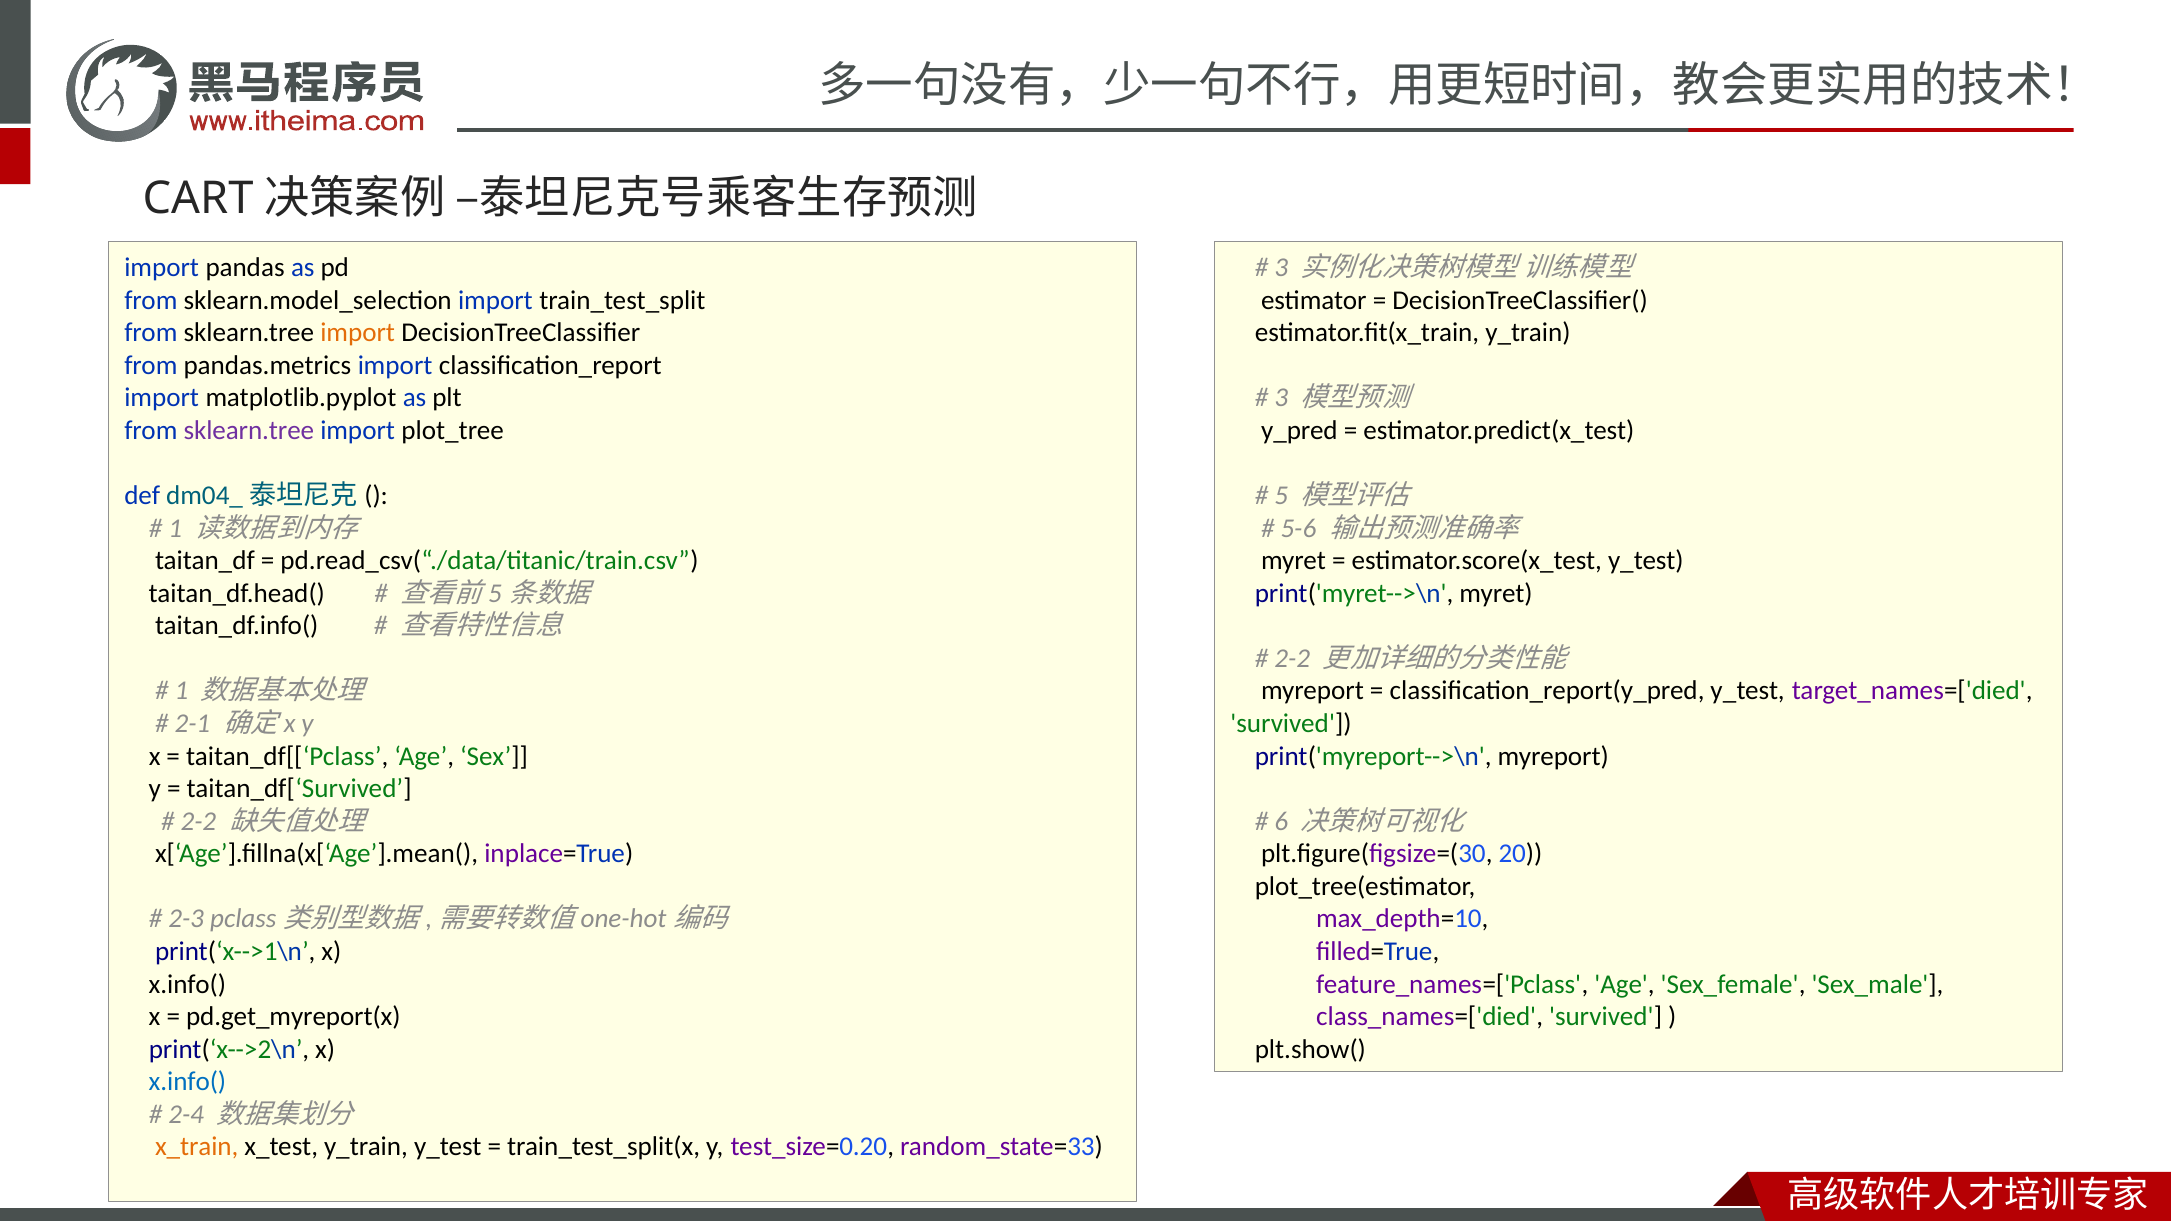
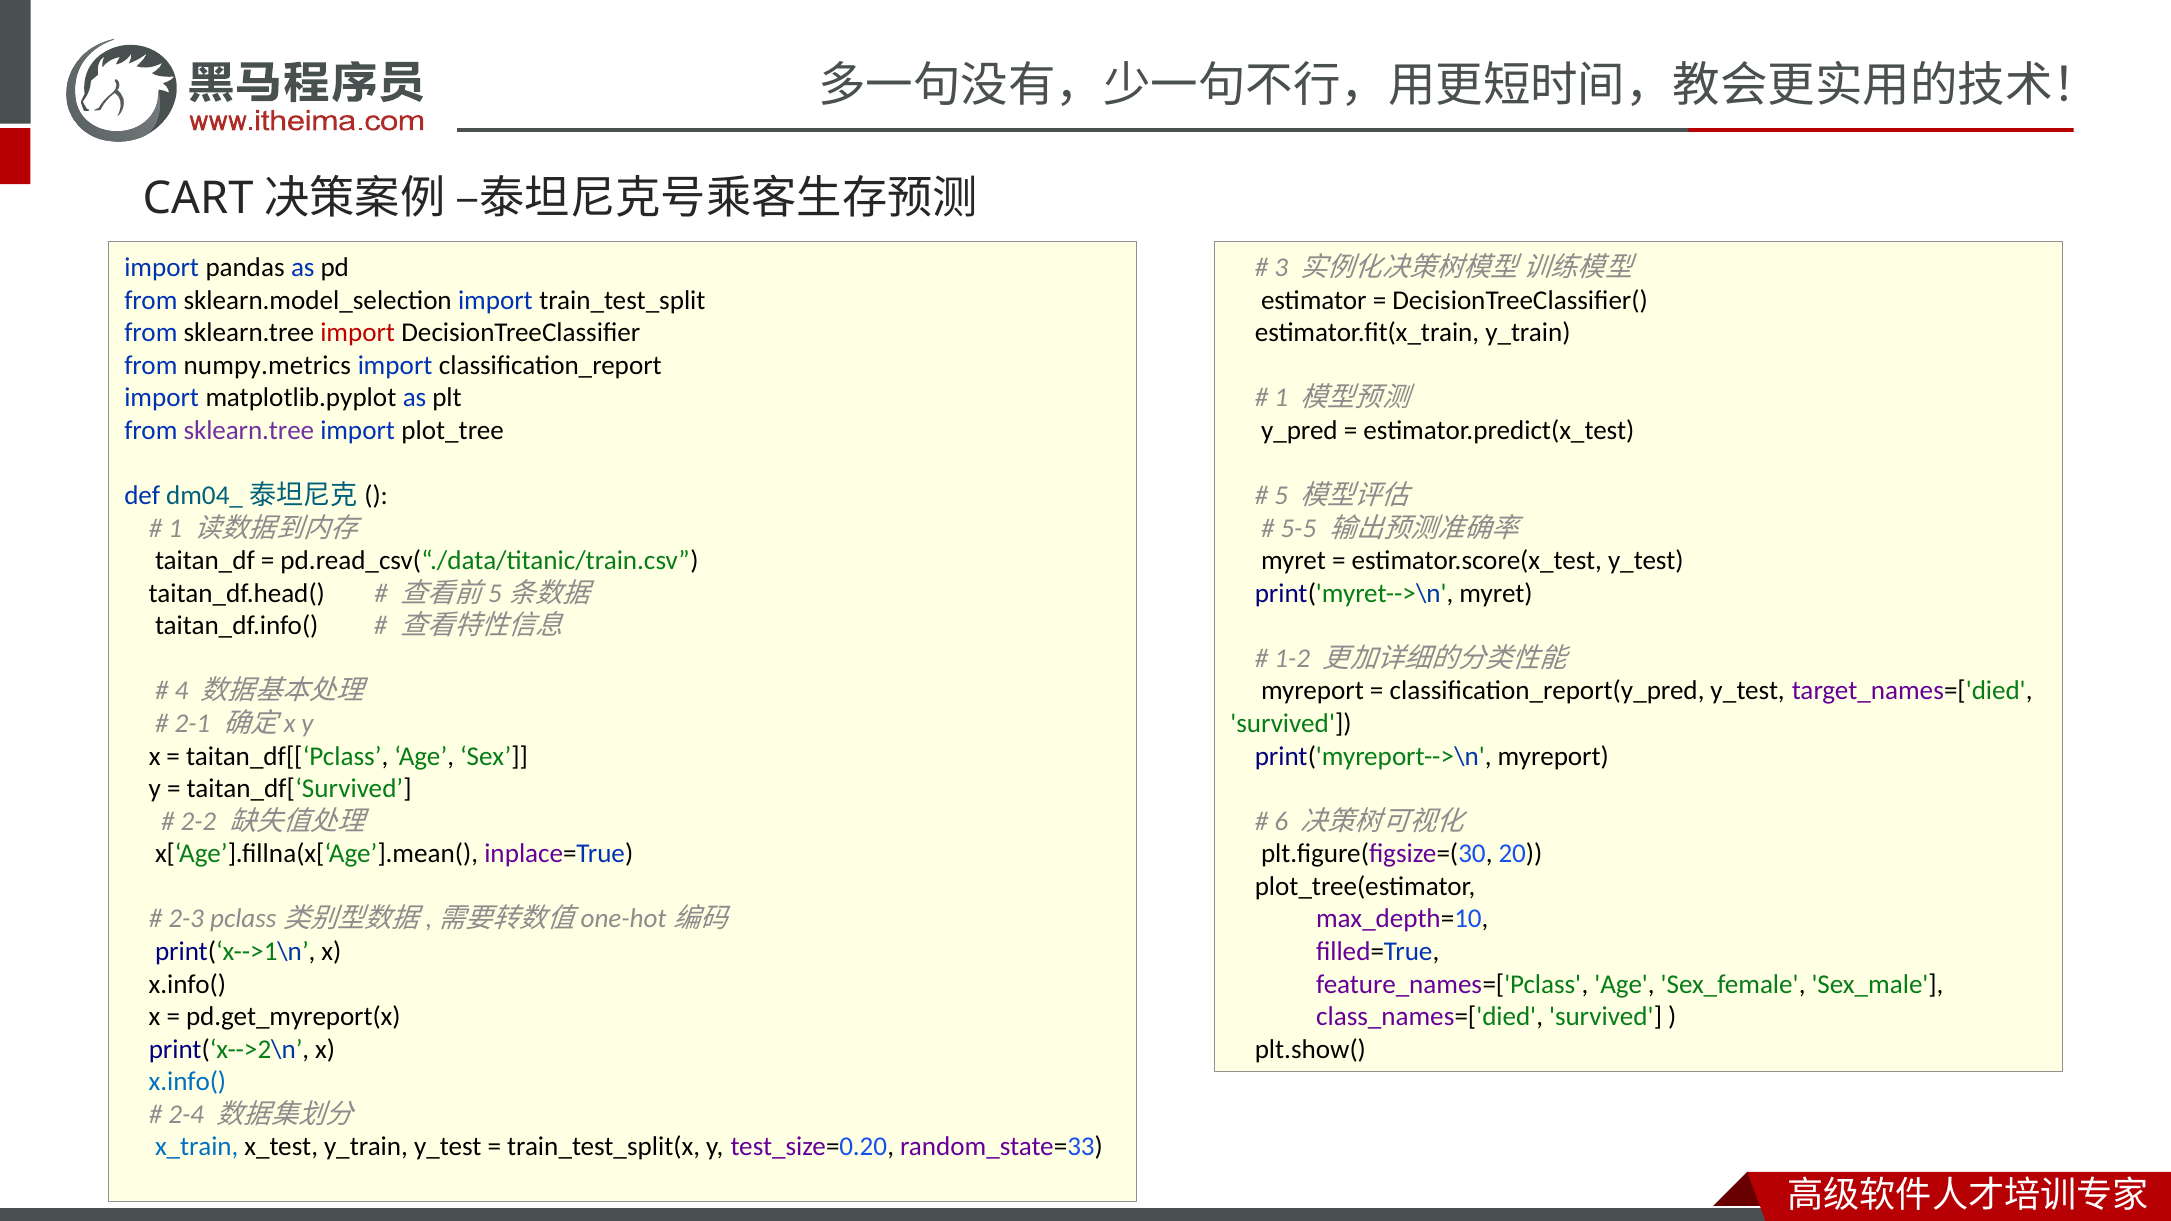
import colour: orange -> red (358, 333)
pandas.metrics: pandas.metrics -> numpy.metrics (267, 365)
3: 3 -> 1 (1281, 398)
5-6: 5-6 -> 5-5 (1298, 528)
2-2: 2-2 -> 1-2 (1292, 659)
1: 1 -> 4 (181, 691)
x_train colour: orange -> blue (197, 1147)
